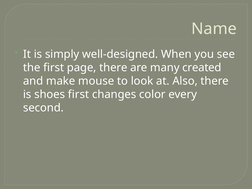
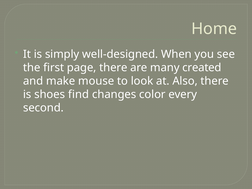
Name: Name -> Home (214, 29)
shoes first: first -> find (79, 94)
